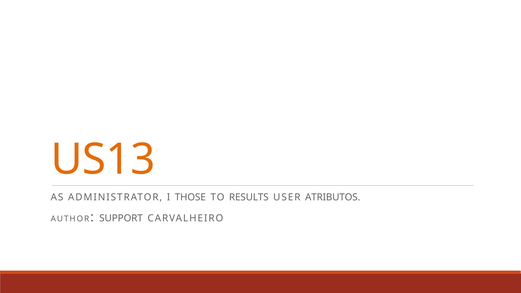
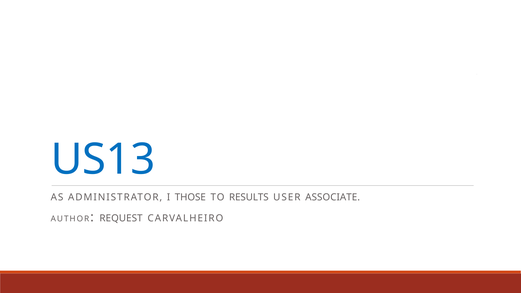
US13 colour: orange -> blue (103, 160)
ATRIBUTOS: ATRIBUTOS -> ASSOCIATE (333, 197)
SUPPORT: SUPPORT -> REQUEST (121, 218)
